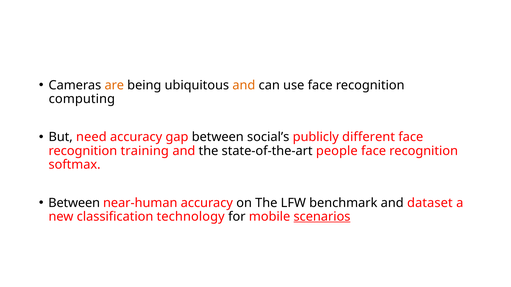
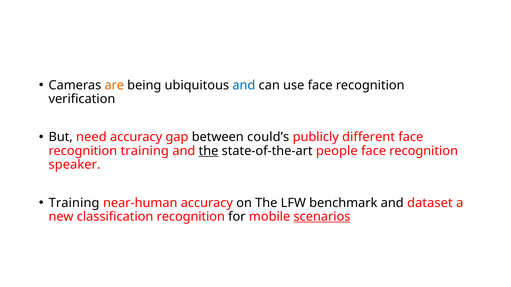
and colour: orange -> blue (244, 85)
computing: computing -> verification (82, 99)
social’s: social’s -> could’s (268, 137)
the underline: none -> present (208, 151)
softmax: softmax -> speaker (74, 165)
Between: Between -> Training (74, 203)
classification technology: technology -> recognition (191, 217)
